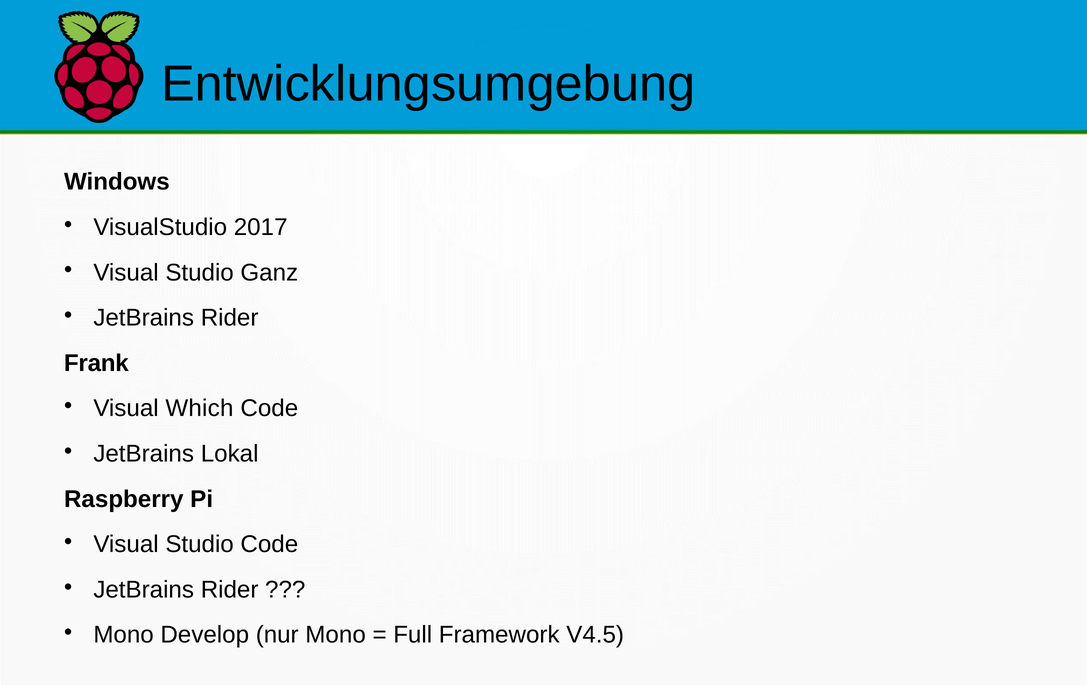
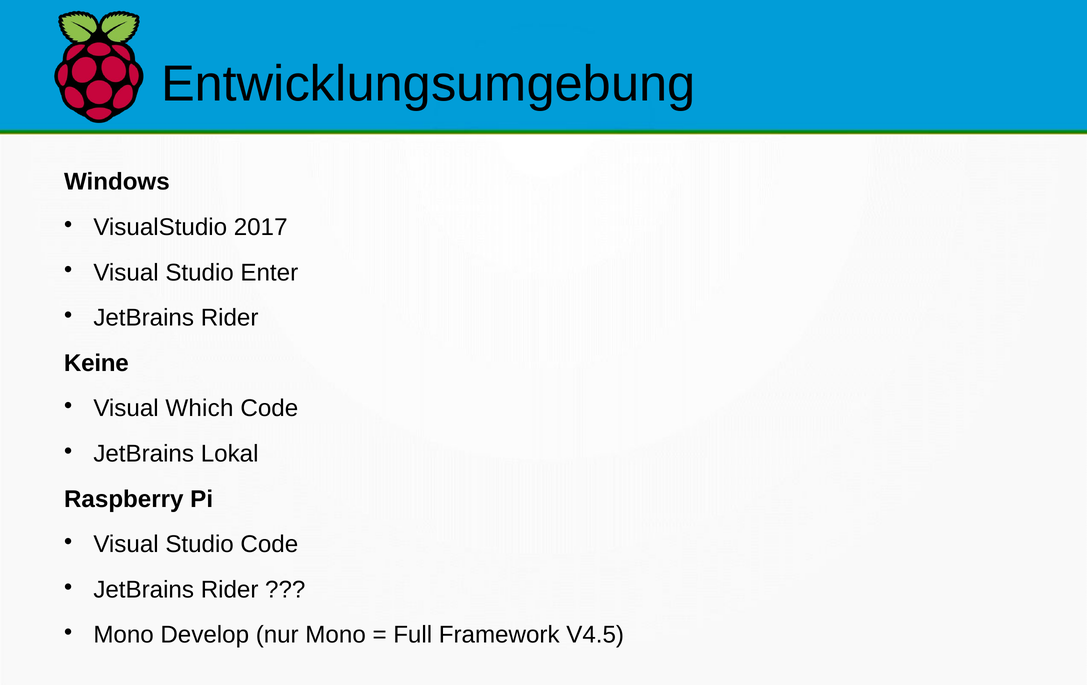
Ganz: Ganz -> Enter (269, 272)
Frank: Frank -> Keine (96, 363)
